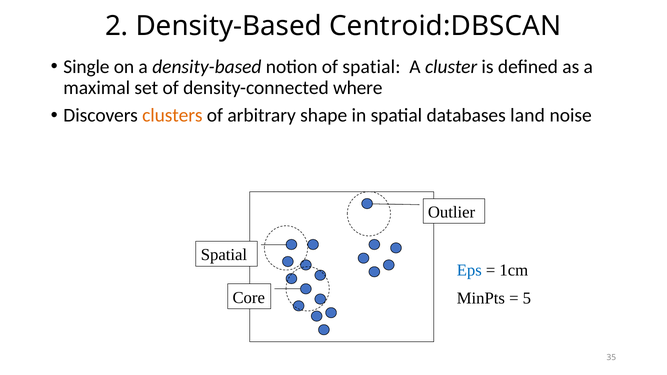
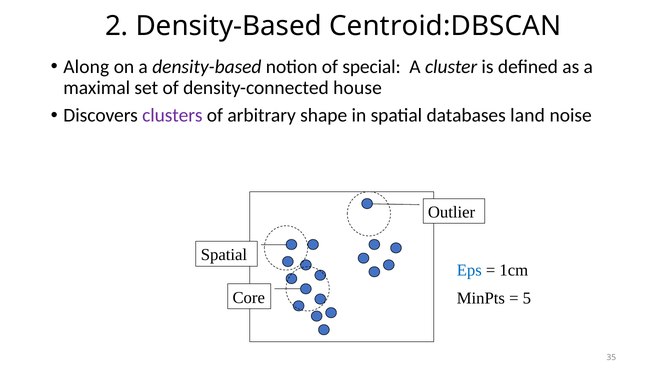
Single: Single -> Along (86, 67)
of spatial: spatial -> special (372, 67)
where: where -> house (358, 88)
clusters colour: orange -> purple (172, 116)
